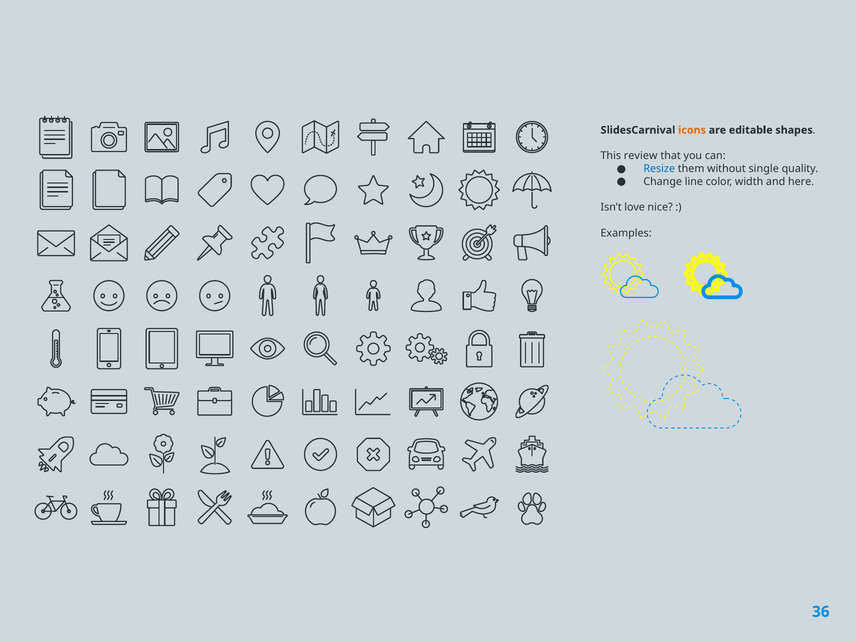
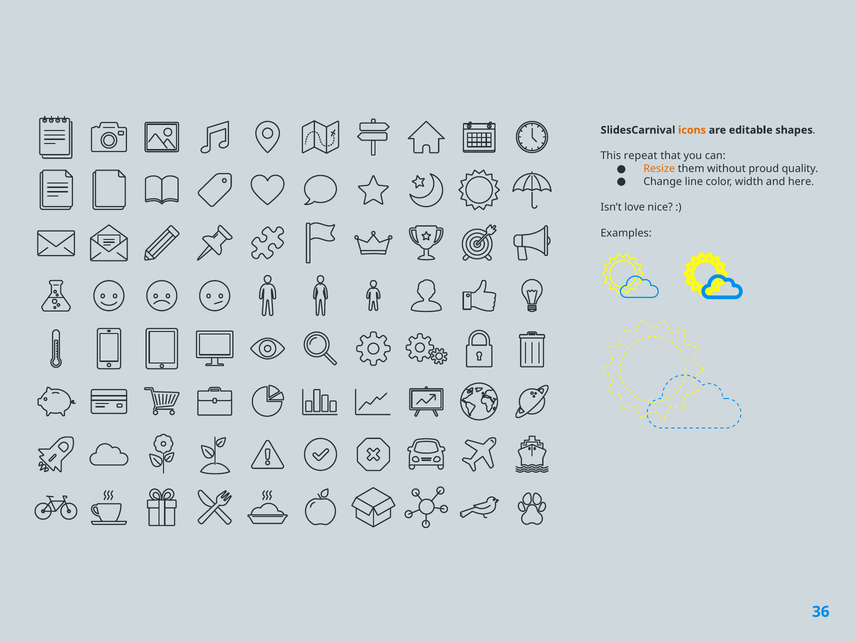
review: review -> repeat (641, 156)
Resize colour: blue -> orange (659, 169)
single: single -> proud (764, 169)
